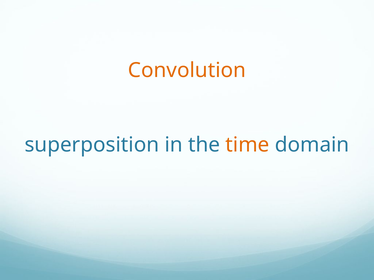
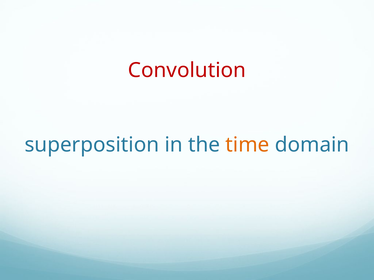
Convolution colour: orange -> red (187, 70)
